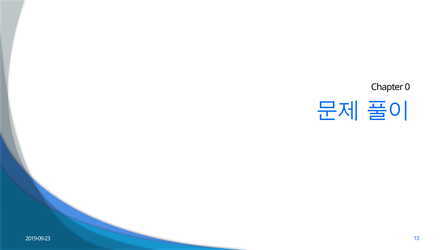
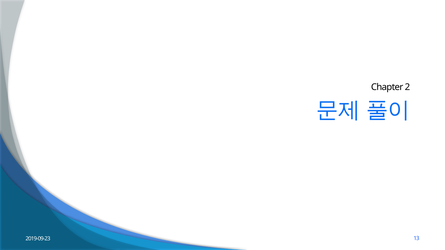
0: 0 -> 2 (407, 87)
